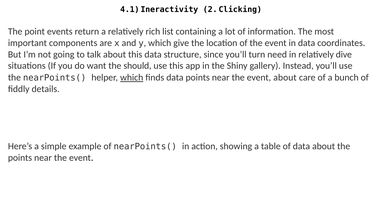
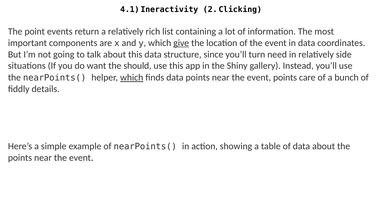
give underline: none -> present (181, 43)
dive: dive -> side (344, 54)
event about: about -> points (285, 77)
